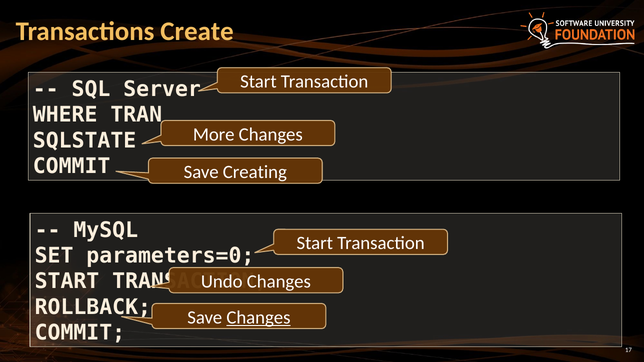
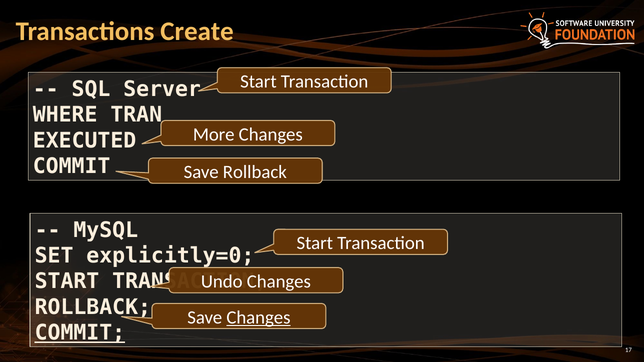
SQLSTATE: SQLSTATE -> EXECUTED (85, 141)
Save Creating: Creating -> Rollback (255, 172)
parameters=0: parameters=0 -> explicitly=0 (170, 256)
COMMIT underline: none -> present (80, 333)
